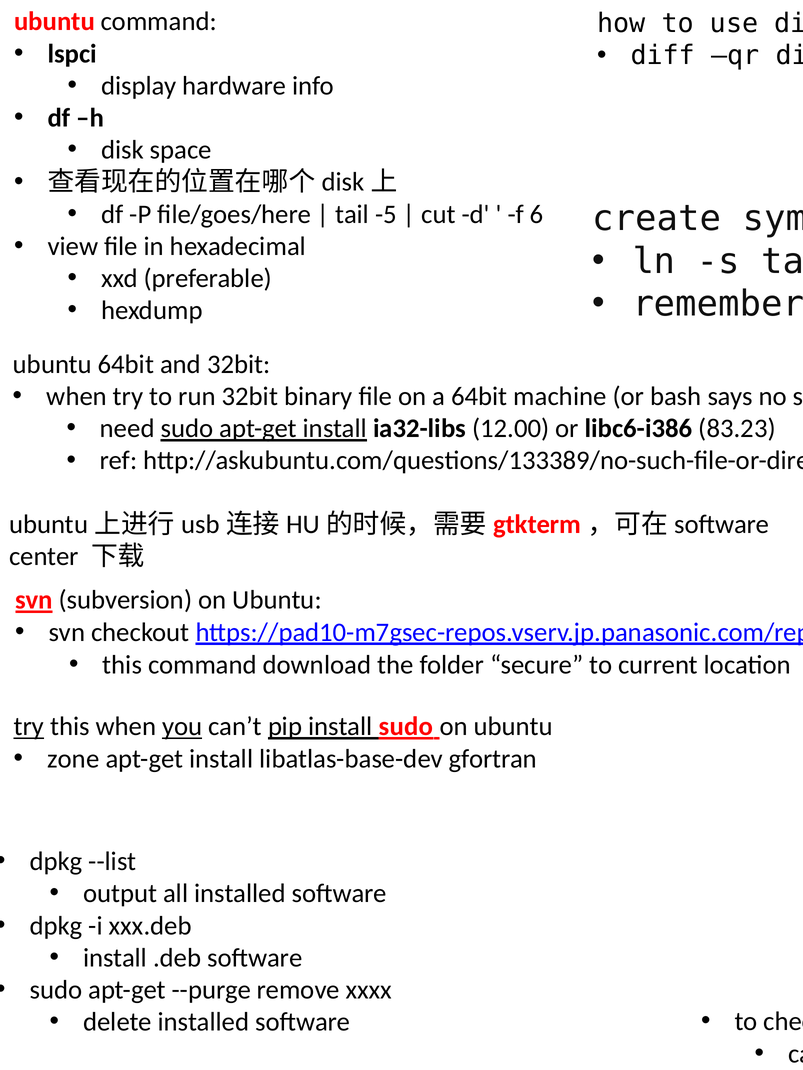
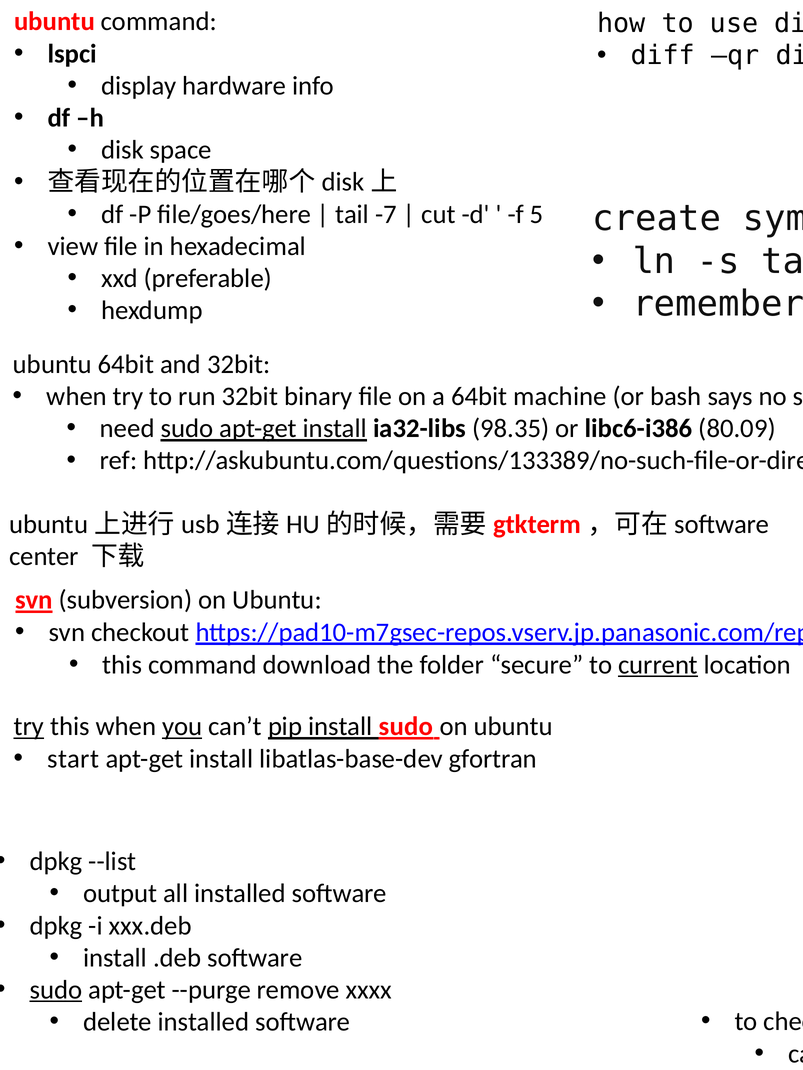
-5: -5 -> -7 (386, 214)
6: 6 -> 5 (537, 214)
12.00: 12.00 -> 98.35 (511, 429)
83.23: 83.23 -> 80.09 (737, 429)
current underline: none -> present (658, 665)
zone: zone -> start (73, 759)
sudo underline: none -> present (56, 991)
